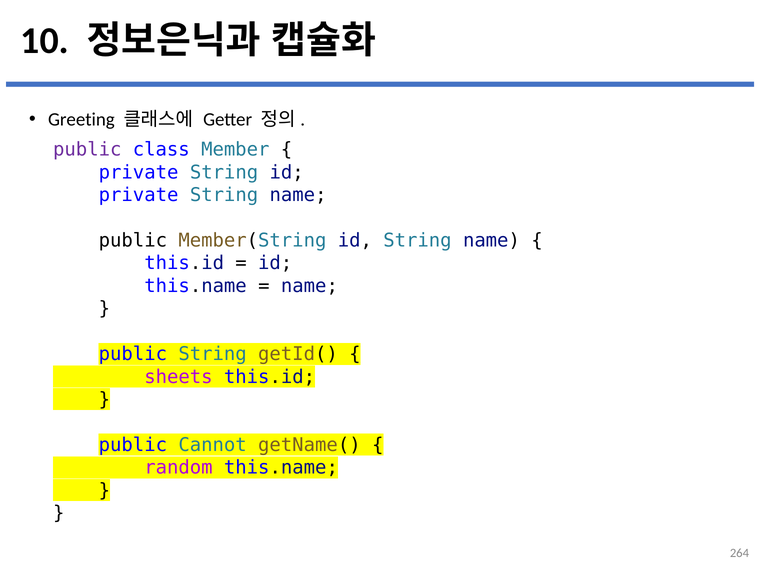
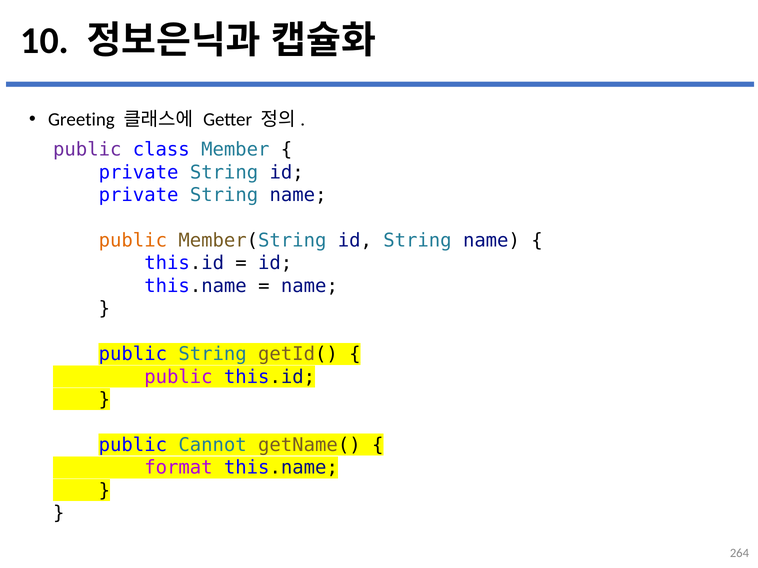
public colour: black -> orange (133, 241)
sheets: sheets -> public (178, 377)
random: random -> format (178, 468)
